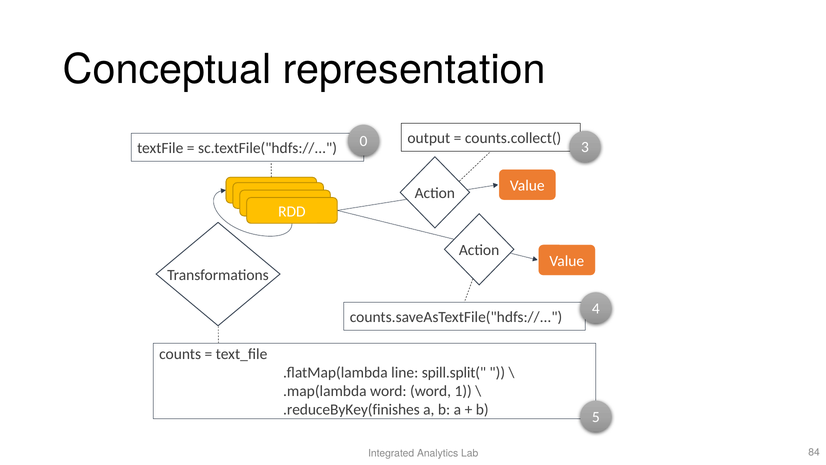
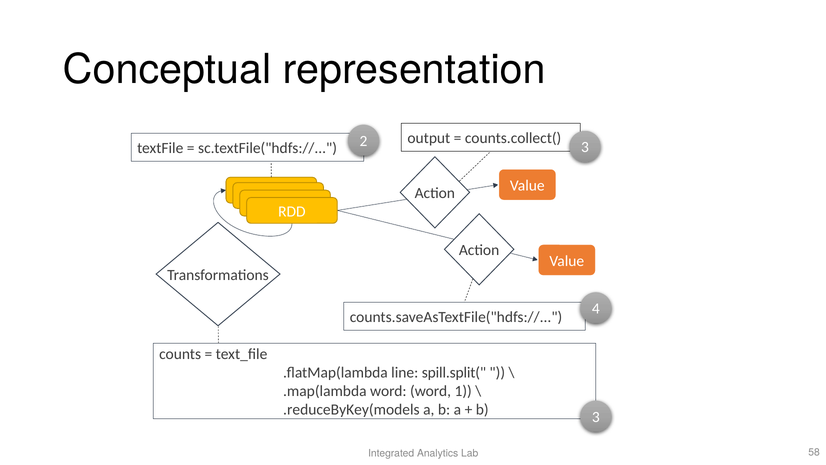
0: 0 -> 2 (363, 141)
.reduceByKey(finishes: .reduceByKey(finishes -> .reduceByKey(models (351, 410)
b 5: 5 -> 3 (596, 417)
84: 84 -> 58 (814, 452)
